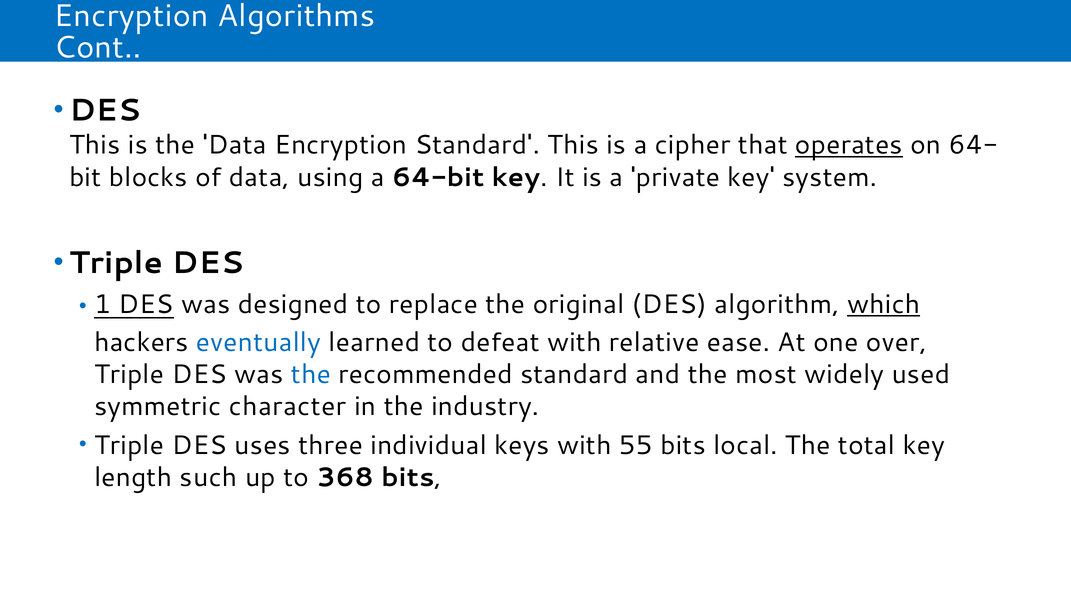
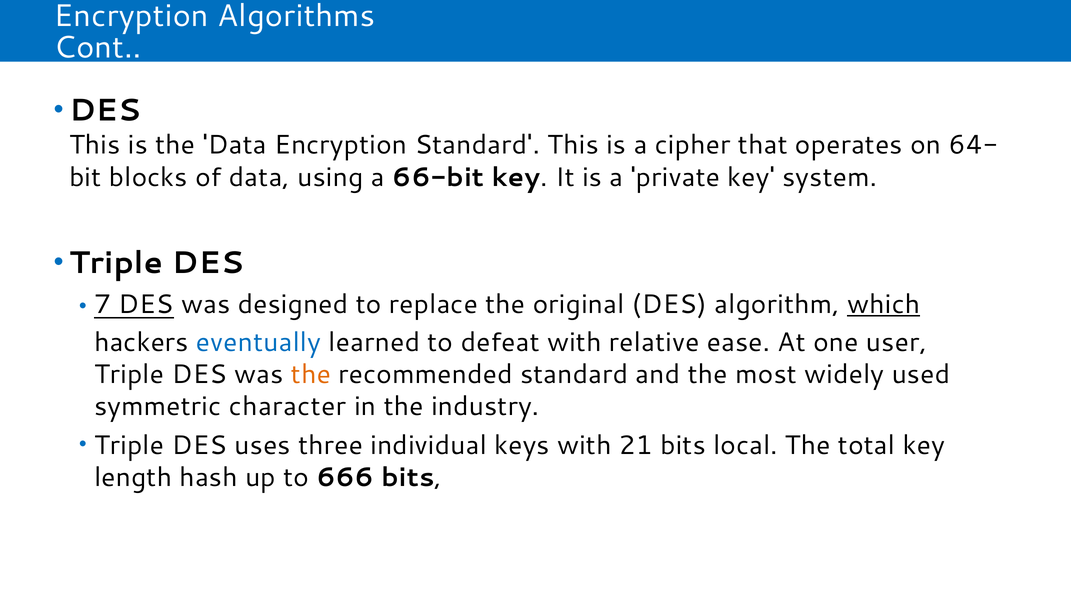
operates underline: present -> none (849, 145)
64-bit: 64-bit -> 66-bit (438, 177)
1: 1 -> 7 (103, 305)
over: over -> user (897, 342)
the colour: blue -> orange (311, 375)
55: 55 -> 21 (636, 446)
such: such -> hash (209, 478)
368: 368 -> 666 (345, 478)
